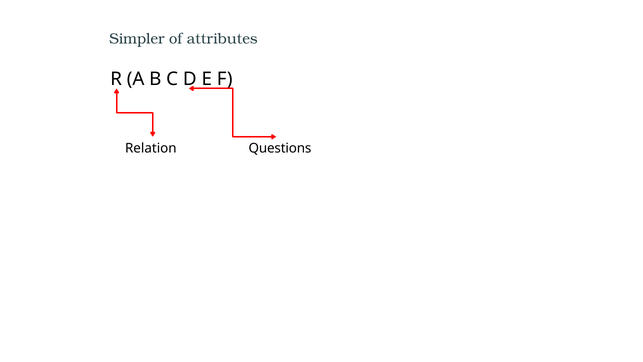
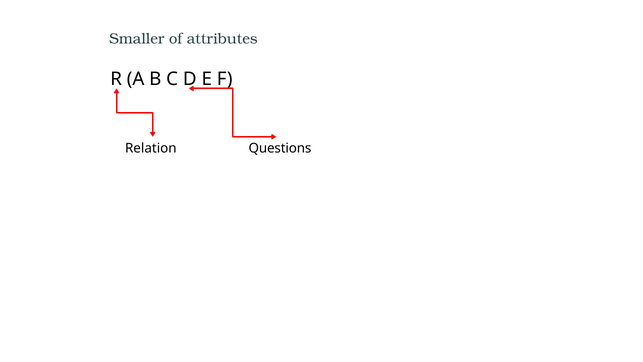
Simpler: Simpler -> Smaller (137, 39)
